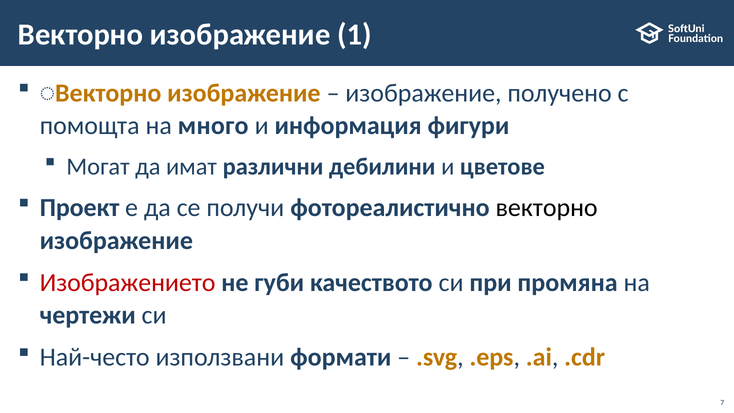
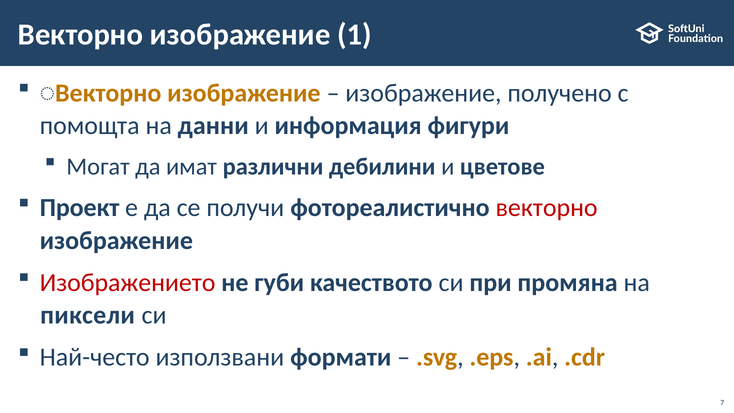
много: много -> данни (213, 126)
векторно colour: black -> red (547, 208)
чертежи: чертежи -> пиксели (88, 315)
